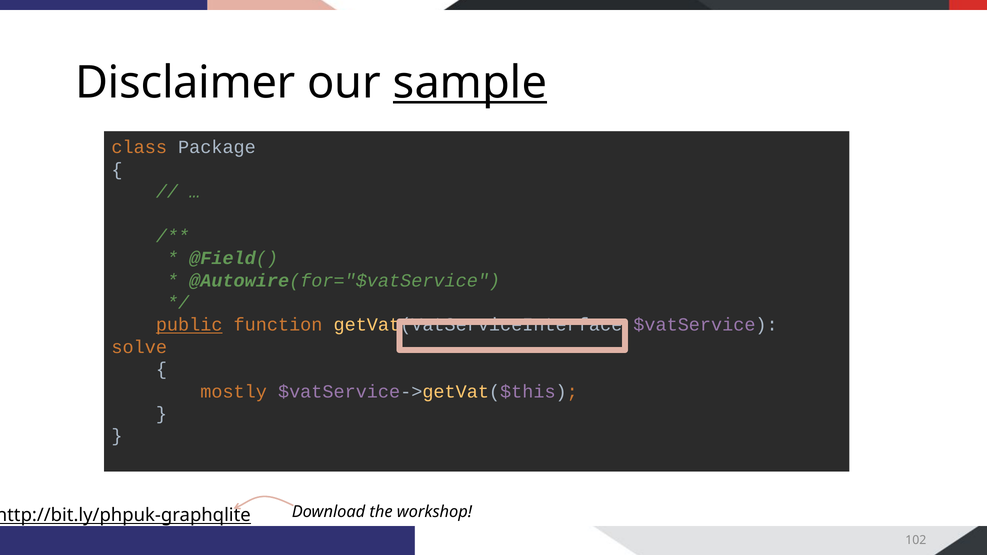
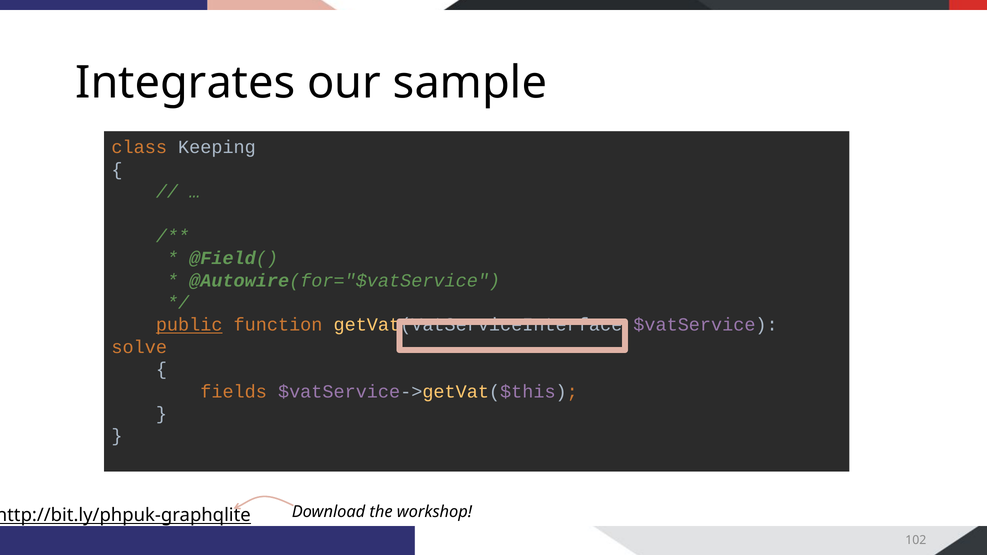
Disclaimer: Disclaimer -> Integrates (185, 83)
sample underline: present -> none (470, 83)
Package: Package -> Keeping (217, 147)
mostly: mostly -> fields (234, 392)
